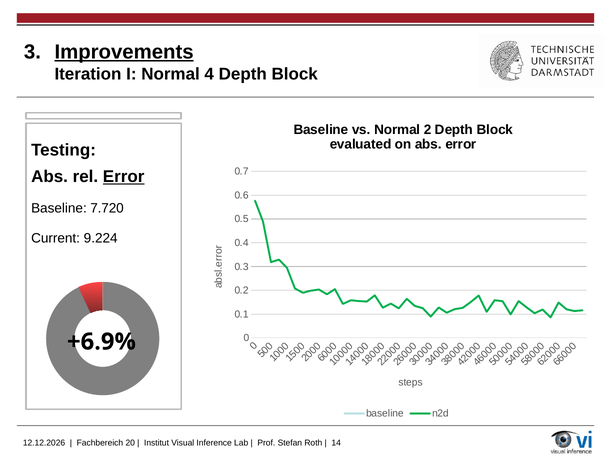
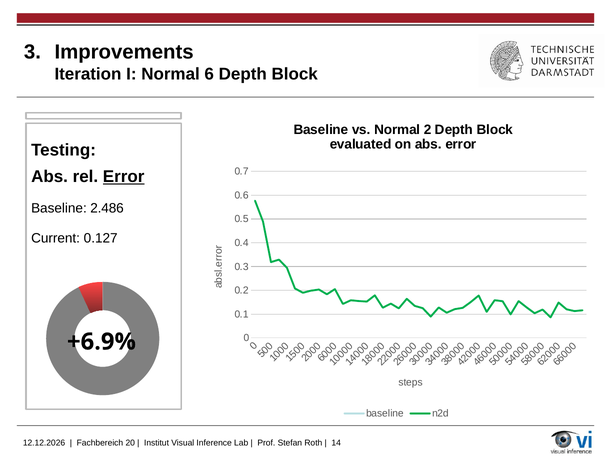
Improvements underline: present -> none (124, 52)
Normal 4: 4 -> 6 (209, 74)
7.720: 7.720 -> 2.486 (107, 208)
9.224: 9.224 -> 0.127 (101, 238)
